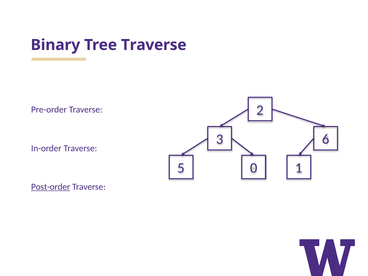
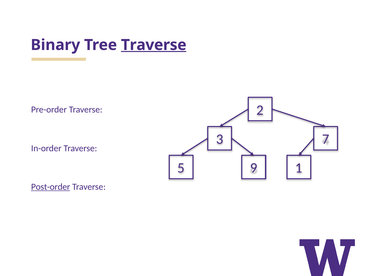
Traverse underline: none -> present (154, 45)
6: 6 -> 7 (326, 139)
0: 0 -> 9 (254, 168)
